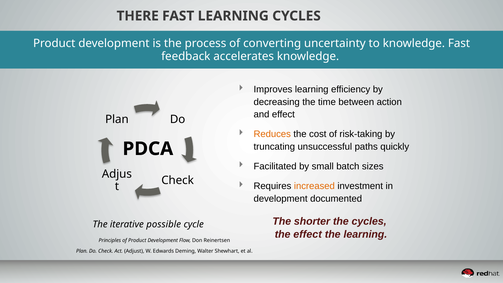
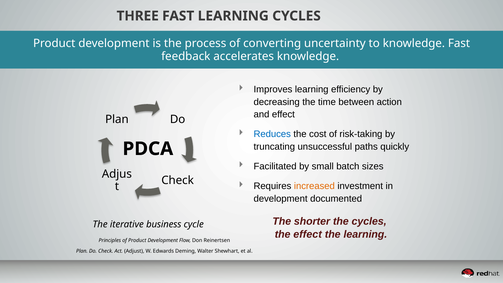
THERE: THERE -> THREE (138, 16)
Reduces colour: orange -> blue (272, 134)
possible: possible -> business (164, 224)
